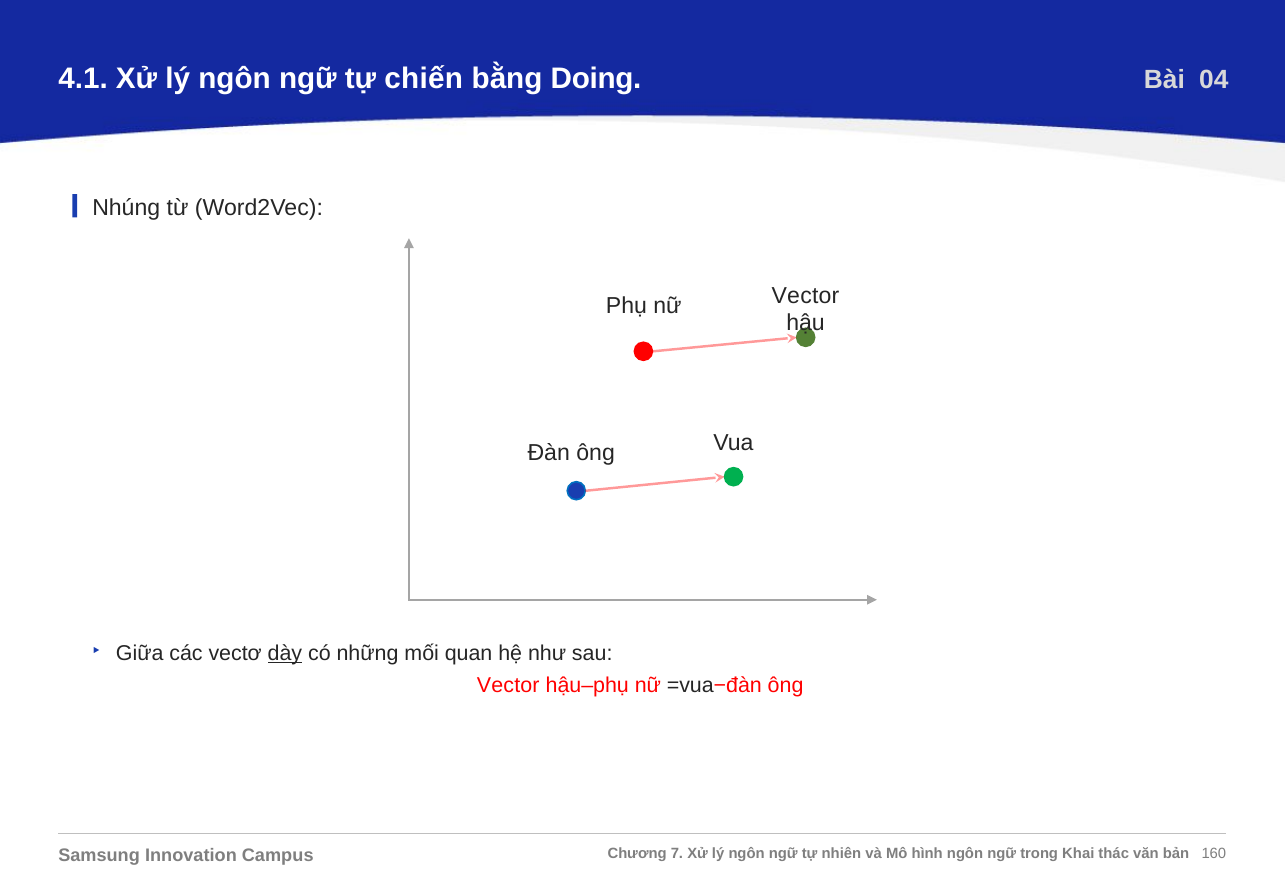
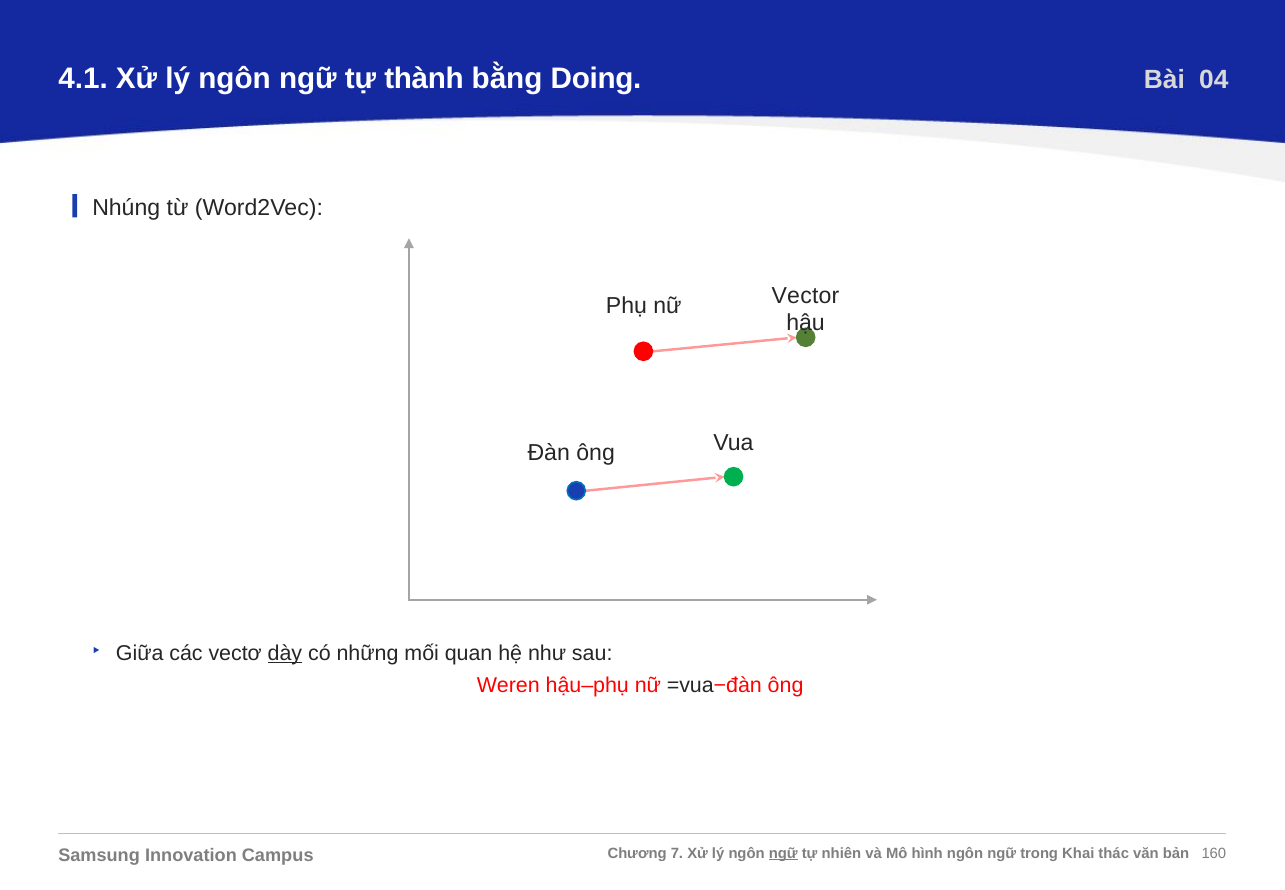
chiến: chiến -> thành (424, 78)
Vector: Vector -> Weren (508, 685)
ngữ underline: none -> present (783, 853)
